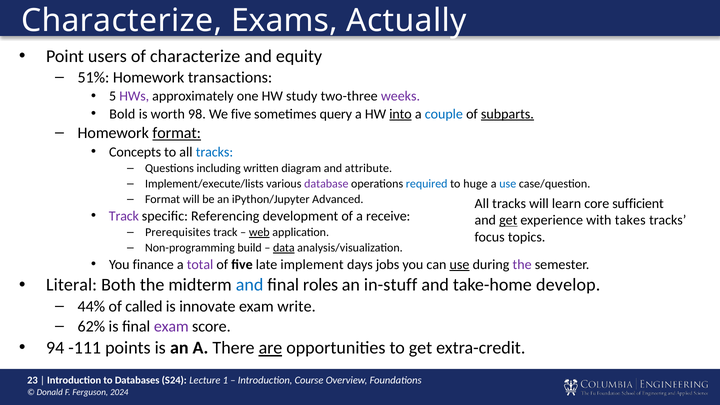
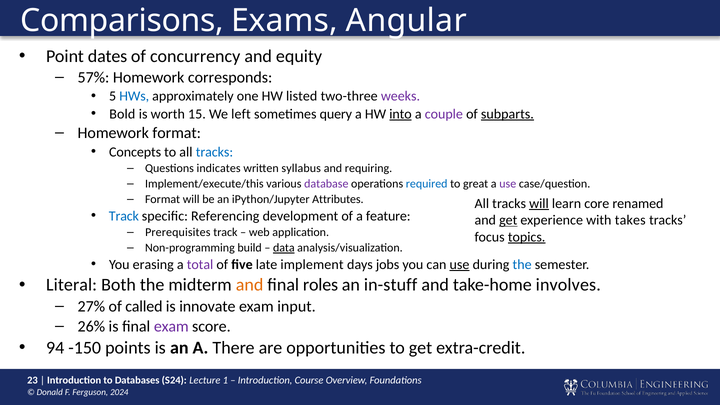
Characterize: Characterize -> Comparisons (122, 21)
Actually: Actually -> Angular (406, 21)
users: users -> dates (108, 56)
of characterize: characterize -> concurrency (195, 56)
51%: 51% -> 57% (93, 77)
transactions: transactions -> corresponds (230, 77)
HWs colour: purple -> blue (134, 96)
study: study -> listed (302, 96)
98: 98 -> 15 (197, 114)
We five: five -> left (241, 114)
couple colour: blue -> purple (444, 114)
format underline: present -> none (177, 133)
including: including -> indicates (219, 168)
diagram: diagram -> syllabus (301, 168)
attribute: attribute -> requiring (369, 168)
Implement/execute/lists: Implement/execute/lists -> Implement/execute/this (204, 184)
huge: huge -> great (476, 184)
use colour: blue -> purple (508, 184)
Advanced: Advanced -> Attributes (338, 199)
will underline: none -> present (539, 203)
sufficient: sufficient -> renamed (638, 203)
Track colour: purple -> blue (124, 216)
receive: receive -> feature (388, 216)
web underline: present -> none (259, 232)
topics underline: none -> present (527, 237)
finance: finance -> erasing (153, 265)
the colour: purple -> blue (522, 265)
and colour: blue -> orange (250, 285)
develop: develop -> involves (568, 285)
44%: 44% -> 27% (91, 306)
write: write -> input (297, 306)
62%: 62% -> 26% (91, 326)
-111: -111 -> -150 (85, 348)
are underline: present -> none (271, 348)
